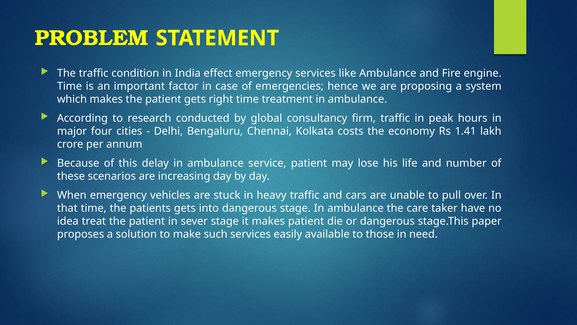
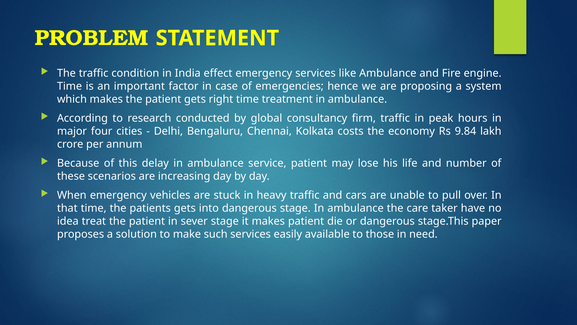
1.41: 1.41 -> 9.84 (465, 131)
